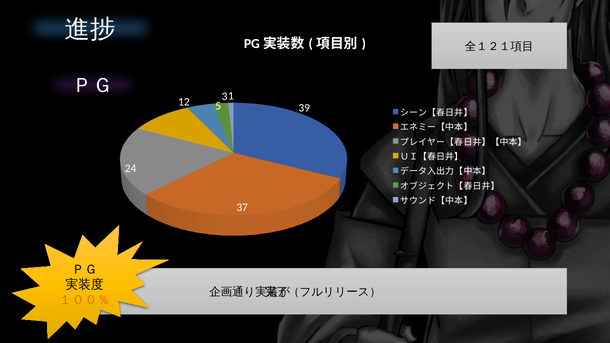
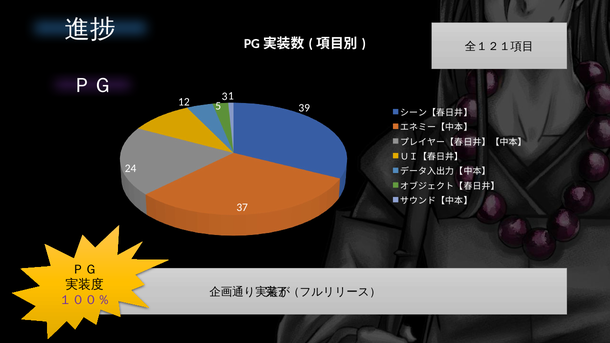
１００％ colour: orange -> purple (85, 300)
